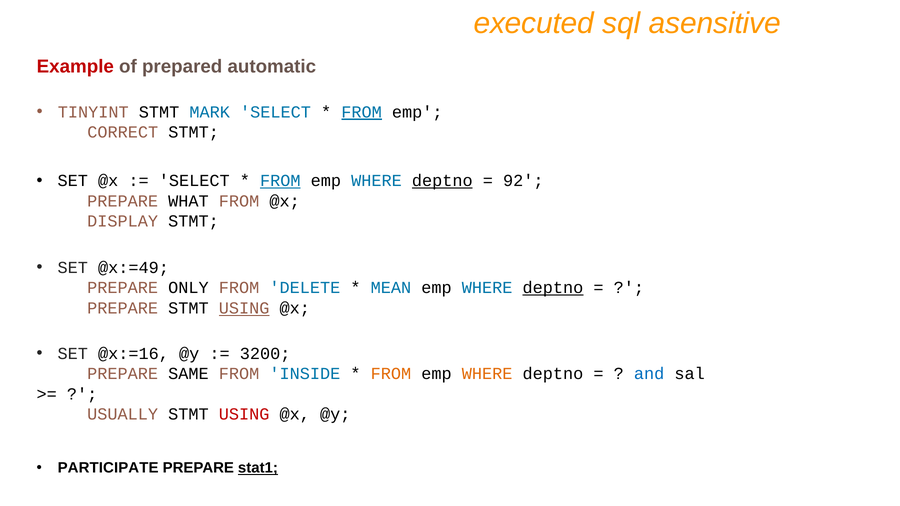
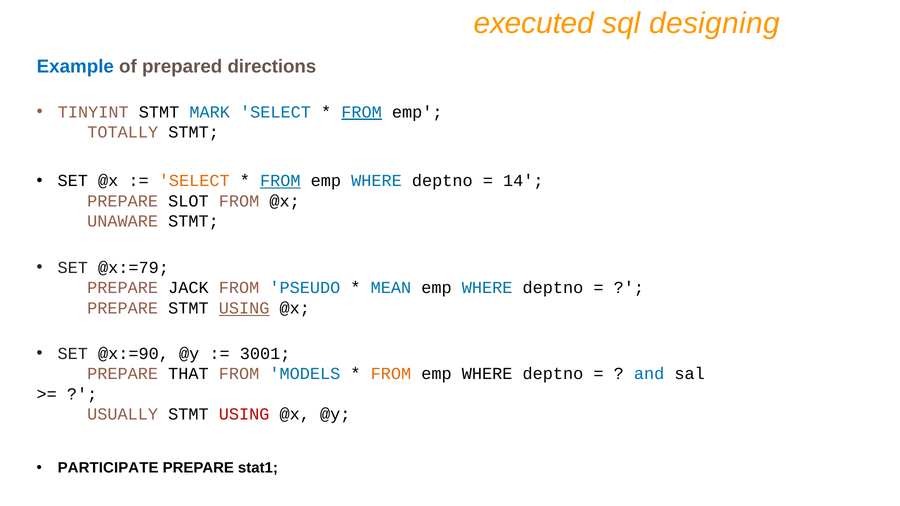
asensitive: asensitive -> designing (715, 23)
Example colour: red -> blue (75, 67)
automatic: automatic -> directions (272, 67)
CORRECT: CORRECT -> TOTALLY (123, 132)
SELECT colour: black -> orange (194, 181)
deptno underline: present -> none (442, 181)
92: 92 -> 14 (523, 181)
WHAT: WHAT -> SLOT (188, 201)
DISPLAY: DISPLAY -> UNAWARE (123, 221)
@x:=49: @x:=49 -> @x:=79 (134, 268)
ONLY: ONLY -> JACK (188, 288)
DELETE: DELETE -> PSEUDO (305, 288)
deptno underline: present -> none (553, 288)
@x:=16: @x:=16 -> @x:=90 (134, 354)
3200: 3200 -> 3001 (265, 354)
SAME: SAME -> THAT (188, 374)
INSIDE: INSIDE -> MODELS (305, 374)
WHERE colour: orange -> black (487, 374)
stat1 underline: present -> none (258, 468)
